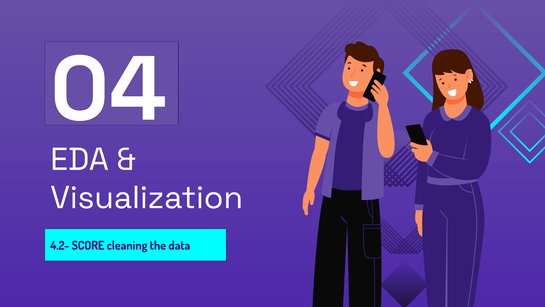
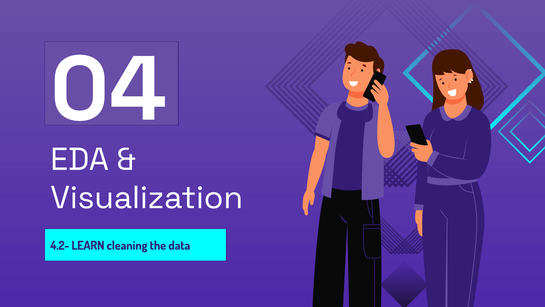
SCORE: SCORE -> LEARN (88, 245)
